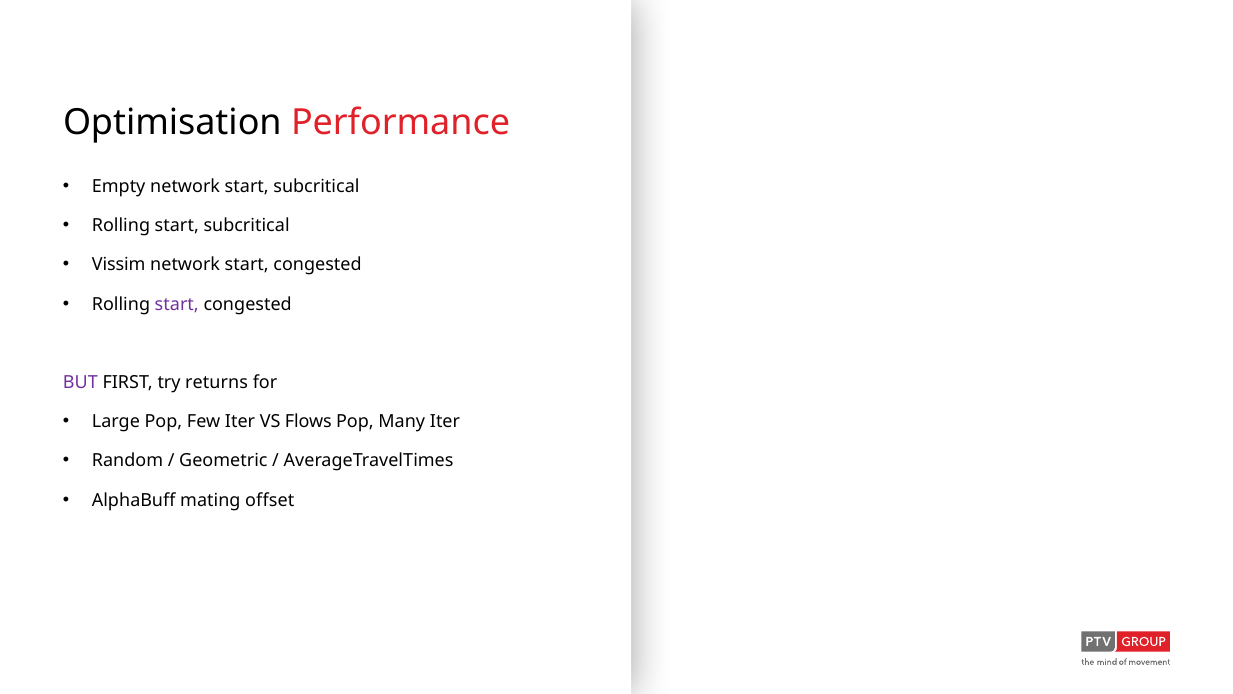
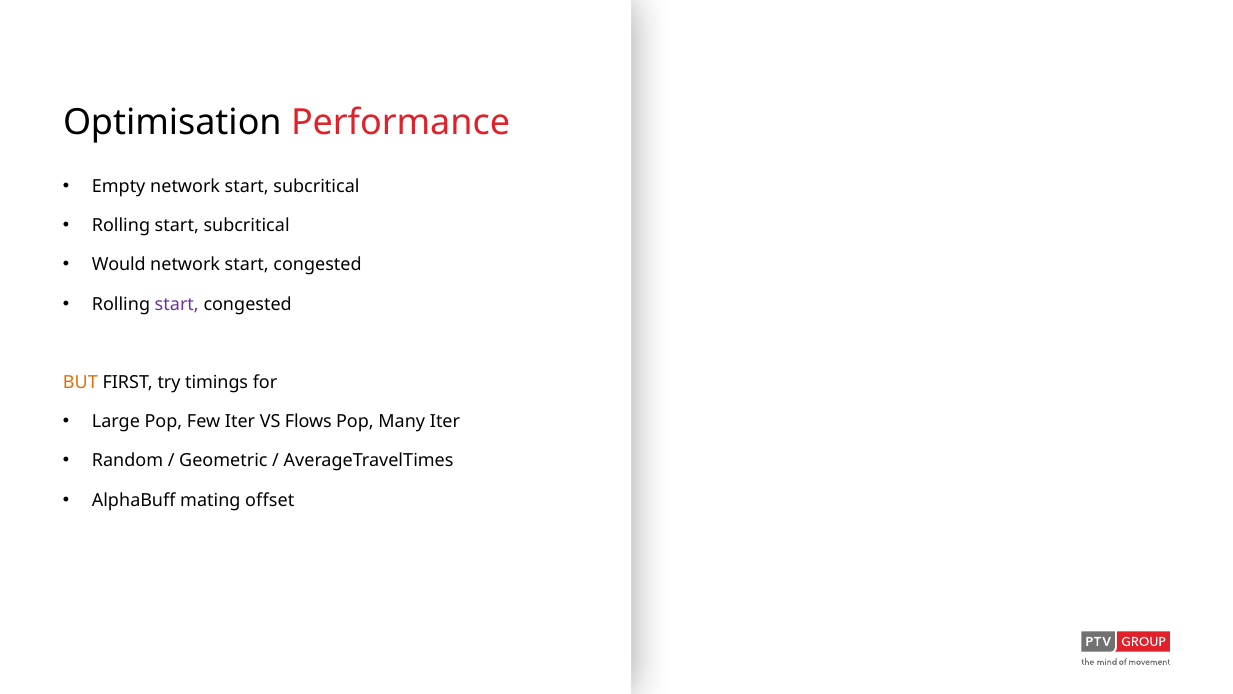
Vissim: Vissim -> Would (119, 265)
BUT colour: purple -> orange (80, 382)
returns: returns -> timings (217, 382)
